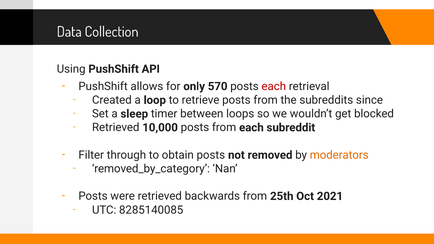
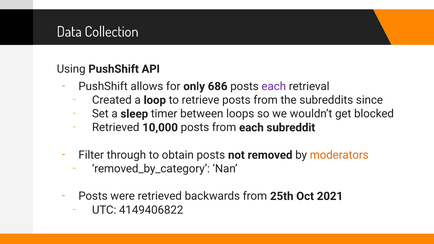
570: 570 -> 686 (218, 86)
each colour: red -> purple (274, 86)
8285140085: 8285140085 -> 4149406822 (151, 210)
